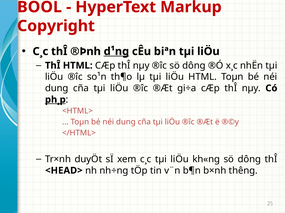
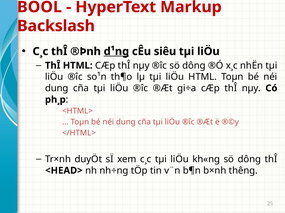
Copyright: Copyright -> Backslash (56, 26)
biªn: biªn -> siêu (165, 52)
ph¸p underline: present -> none (55, 100)
